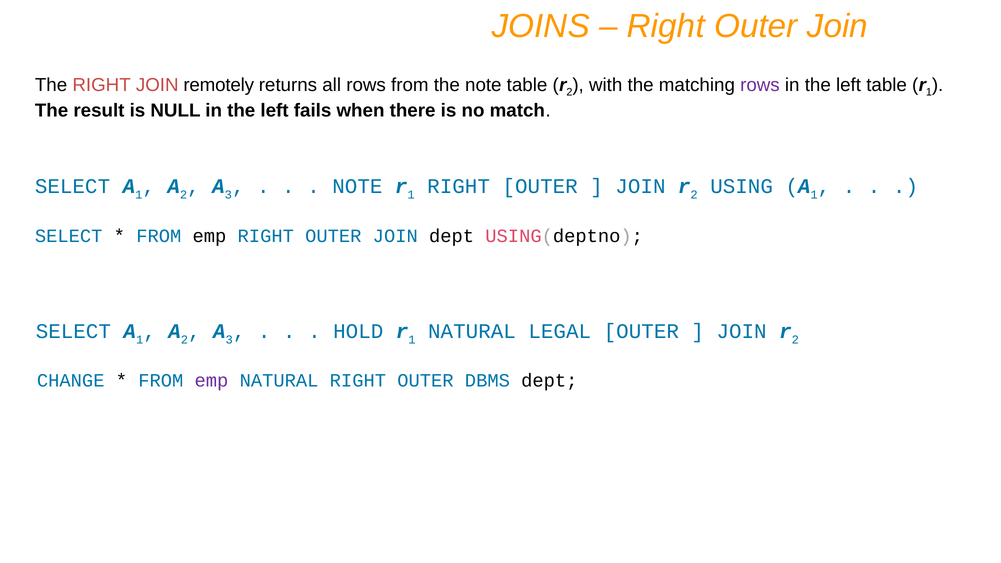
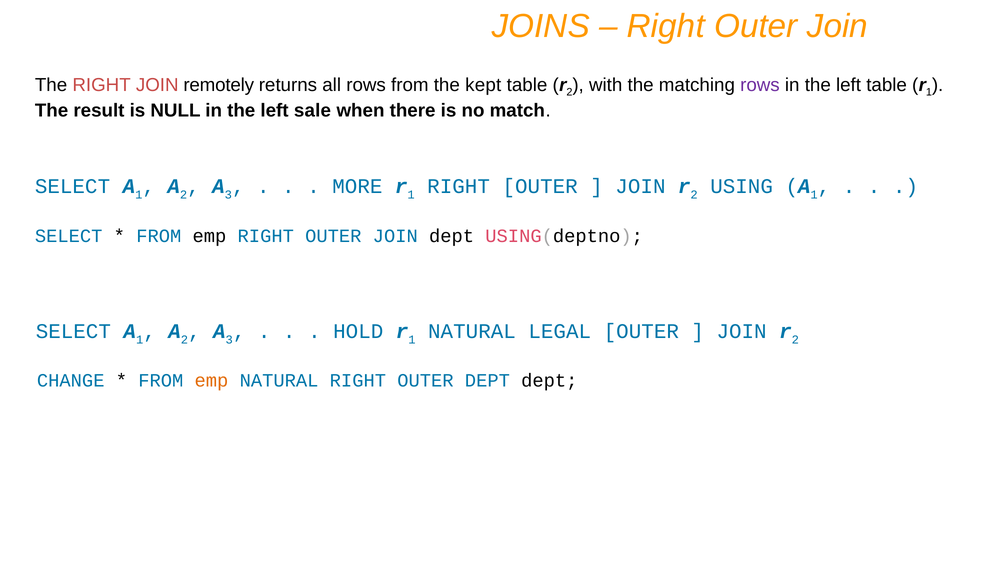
the note: note -> kept (483, 85)
fails: fails -> sale (312, 111)
NOTE: NOTE -> MORE (357, 187)
emp colour: purple -> orange (211, 381)
OUTER DBMS: DBMS -> DEPT (487, 381)
